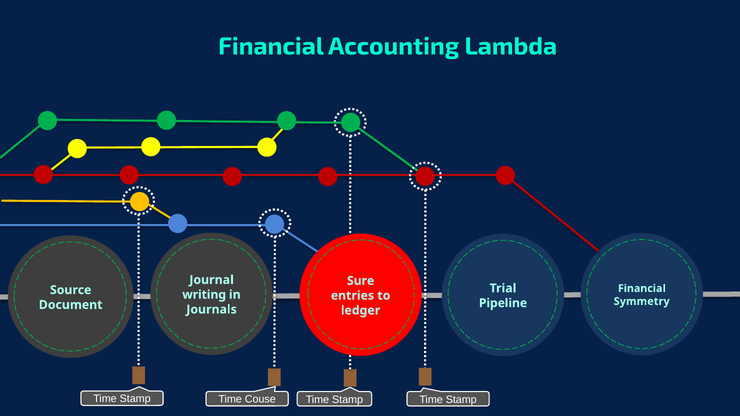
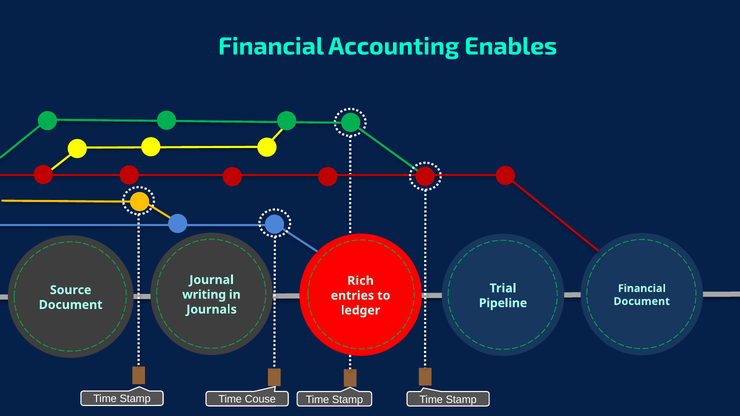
Lambda: Lambda -> Enables (511, 46)
Sure: Sure -> Rich (360, 281)
Symmetry: Symmetry -> Document (642, 302)
